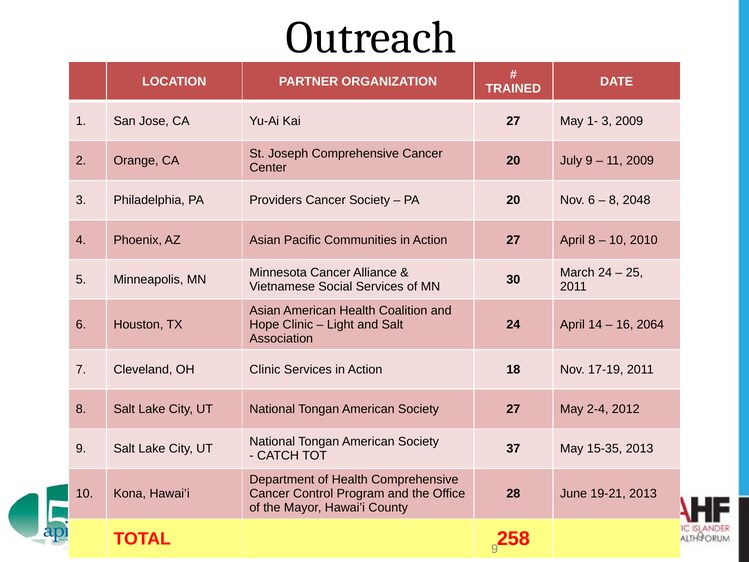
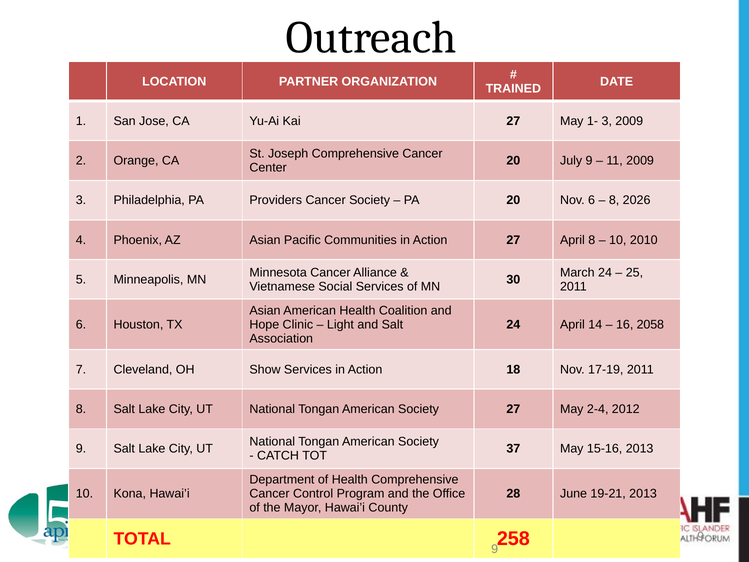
2048: 2048 -> 2026 (637, 200)
2064: 2064 -> 2058 (650, 324)
OH Clinic: Clinic -> Show (265, 369)
15-35: 15-35 -> 15-16 (605, 449)
